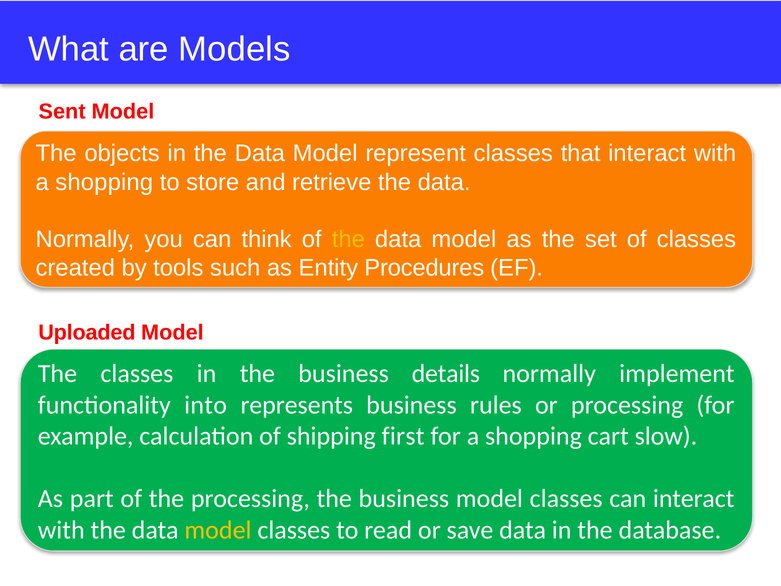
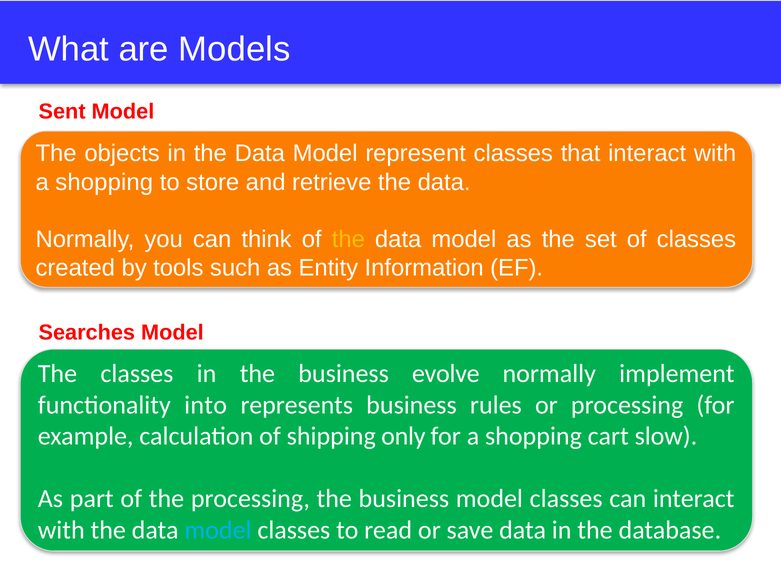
Procedures: Procedures -> Information (424, 268)
Uploaded: Uploaded -> Searches (87, 332)
details: details -> evolve (446, 374)
first: first -> only (403, 436)
model colour: yellow -> light blue (218, 530)
